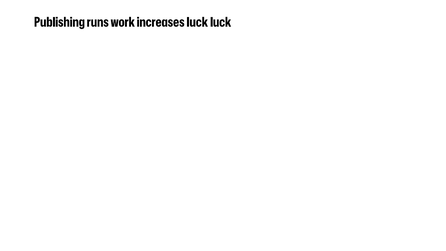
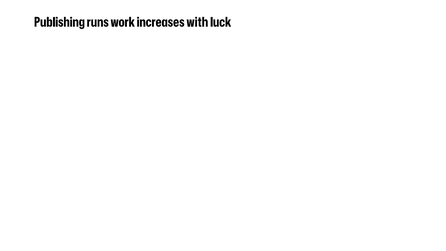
increases luck: luck -> with (197, 22)
